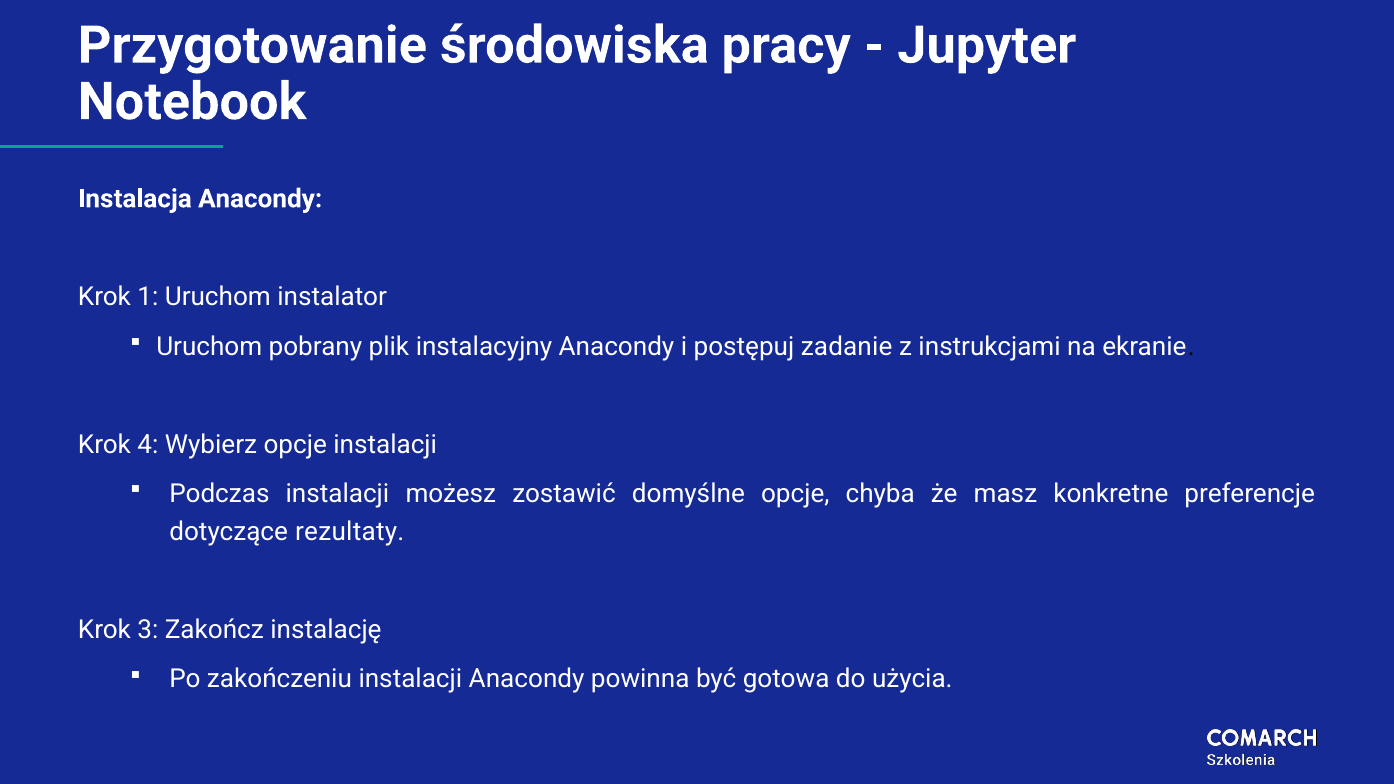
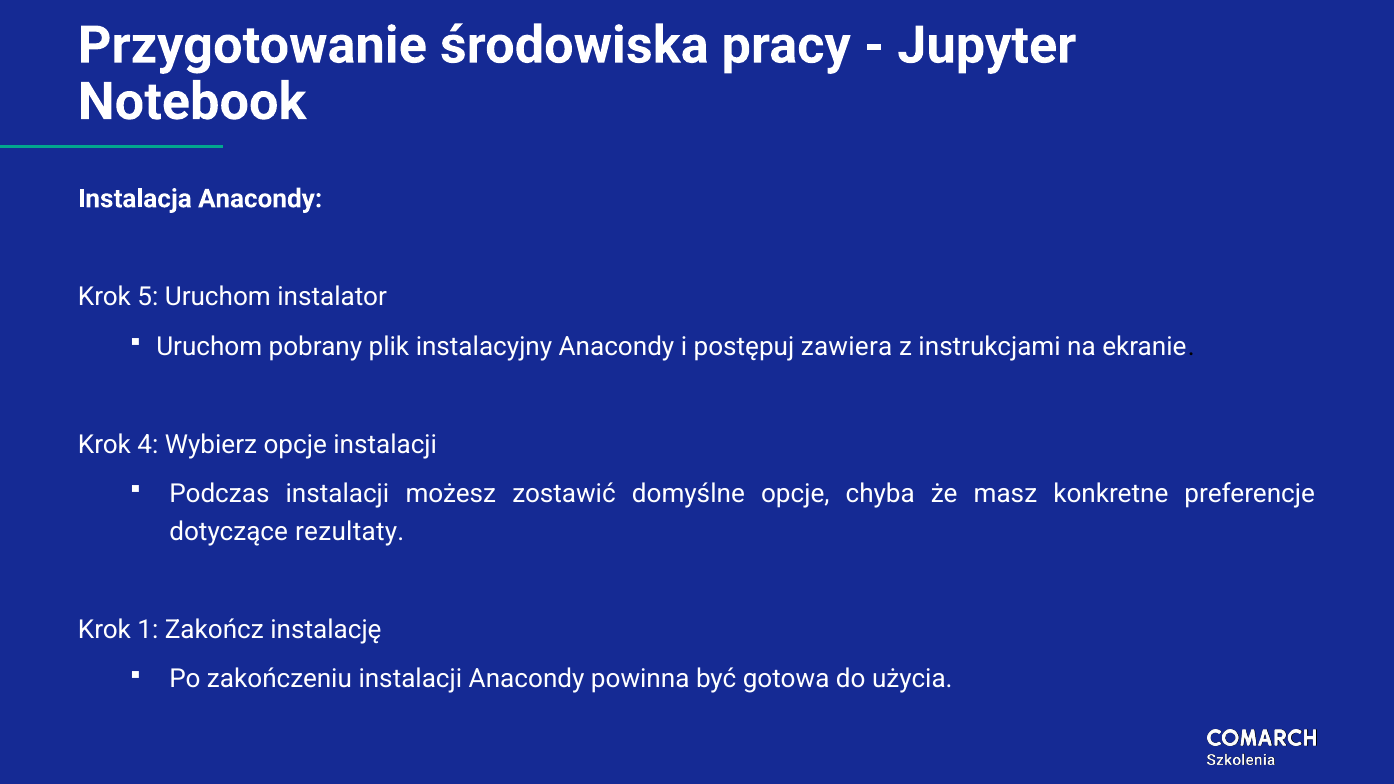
1: 1 -> 5 (148, 297)
zadanie: zadanie -> zawiera (847, 346)
3: 3 -> 1 (148, 630)
